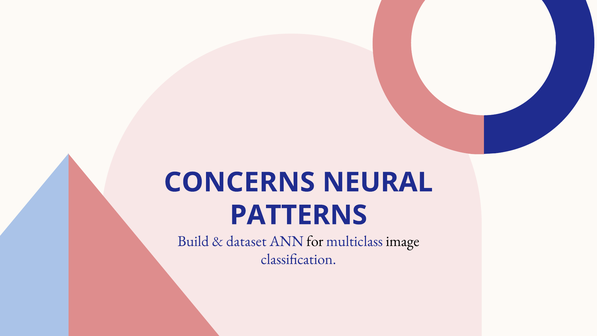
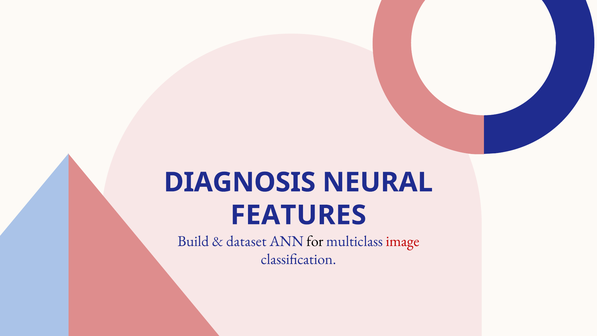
CONCERNS: CONCERNS -> DIAGNOSIS (240, 182)
PATTERNS: PATTERNS -> FEATURES (298, 215)
image colour: black -> red (403, 241)
